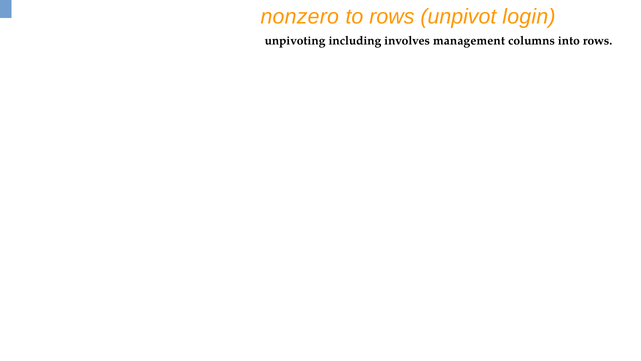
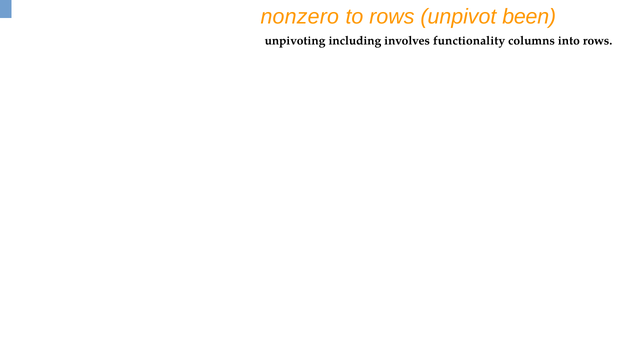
login: login -> been (529, 17)
management: management -> functionality (469, 41)
